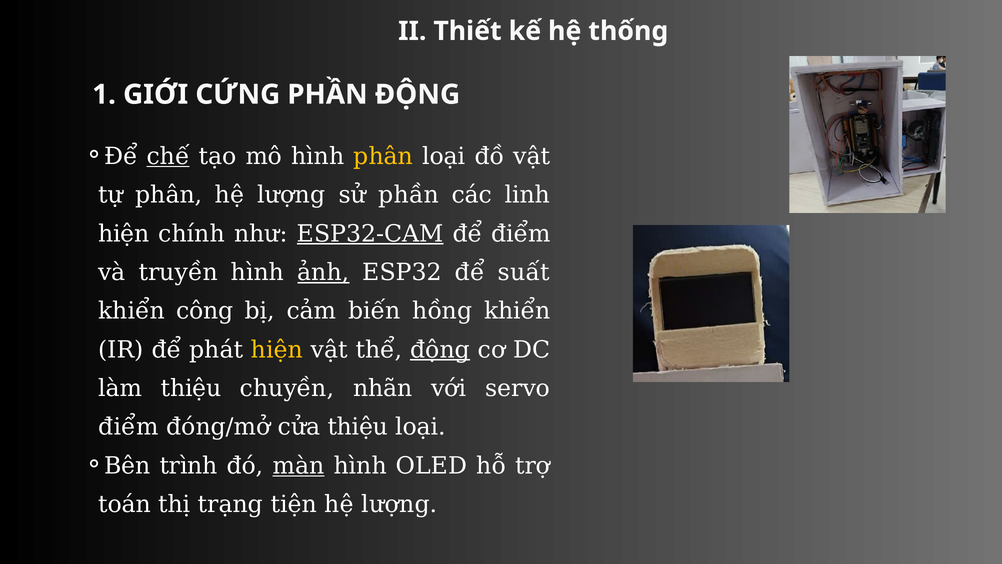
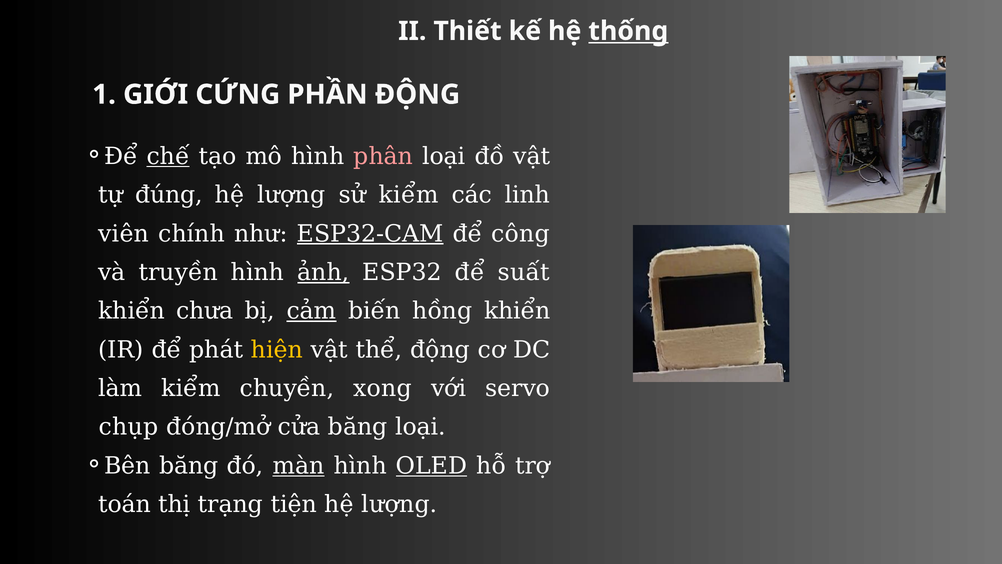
thống underline: none -> present (628, 31)
phân colour: yellow -> pink (383, 156)
tự phân: phân -> đúng (169, 195)
sử phần: phần -> kiểm (409, 195)
hiện: hiện -> viên (124, 234)
để điểm: điểm -> công (521, 234)
công: công -> chưa (205, 311)
cảm underline: none -> present (312, 311)
động underline: present -> none (440, 350)
làm thiệu: thiệu -> kiểm (191, 388)
nhãn: nhãn -> xong (382, 388)
điểm: điểm -> chụp (128, 427)
cửa thiệu: thiệu -> băng (358, 427)
trình: trình -> băng (189, 466)
OLED underline: none -> present (432, 466)
